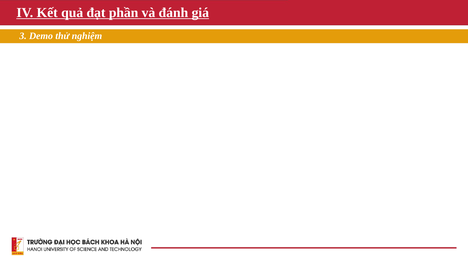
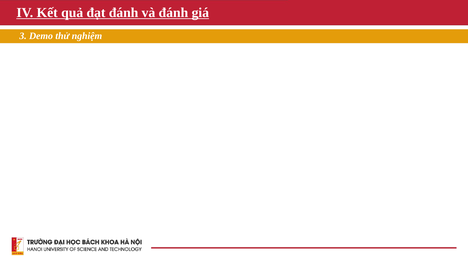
đạt phần: phần -> đánh (124, 13)
